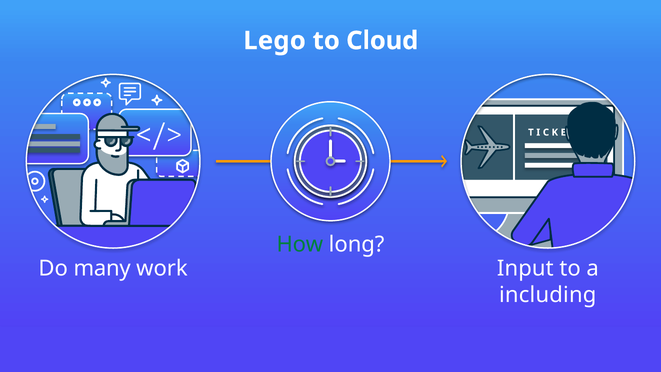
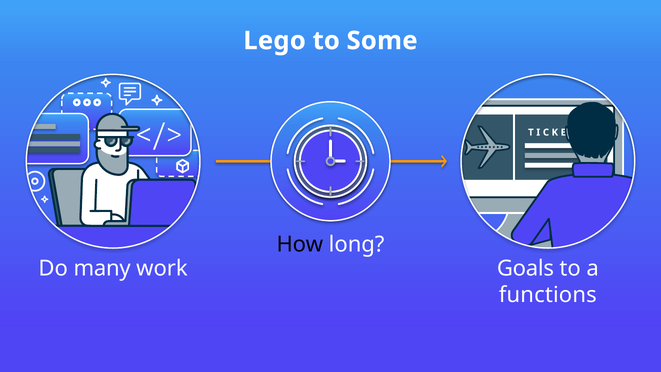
Cloud: Cloud -> Some (382, 41)
How colour: green -> black (300, 244)
Input: Input -> Goals (525, 268)
including: including -> functions (548, 295)
